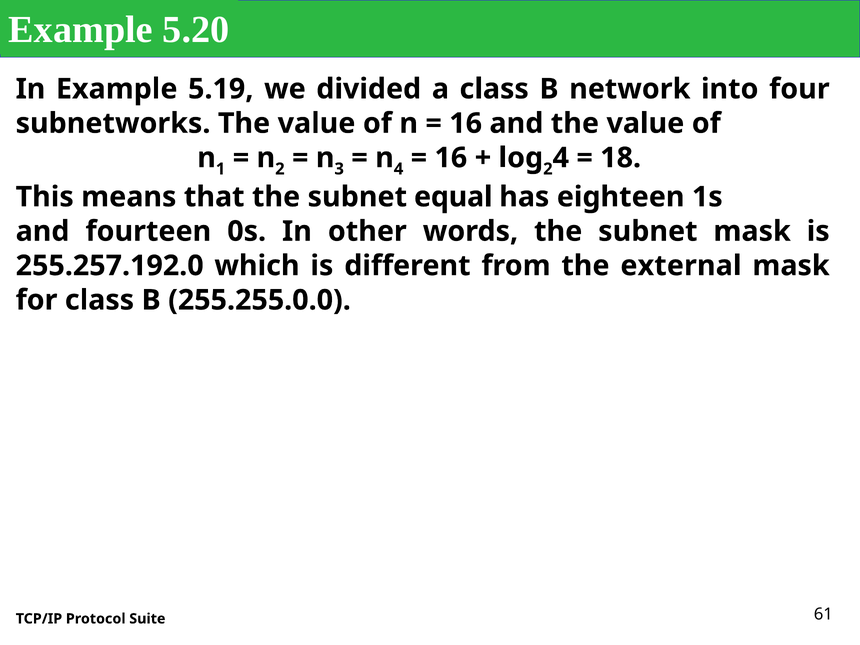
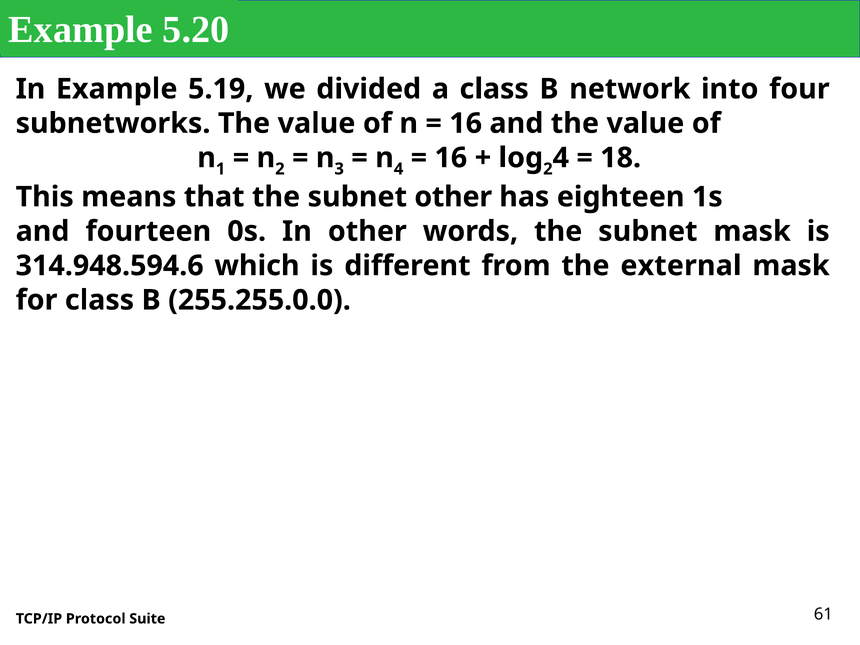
subnet equal: equal -> other (453, 197)
255.257.192.0: 255.257.192.0 -> 314.948.594.6 (110, 266)
